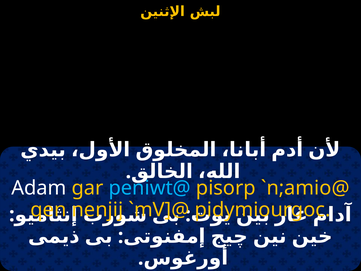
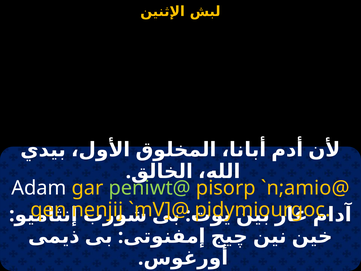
peniwt@ colour: light blue -> light green (150, 188)
